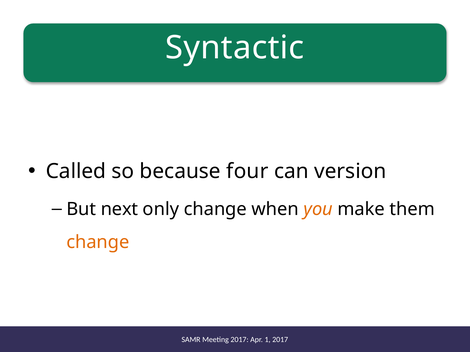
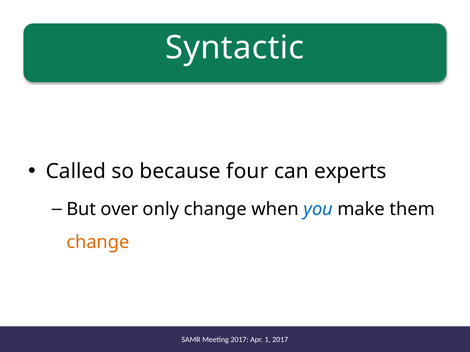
version: version -> experts (350, 172)
next: next -> over (119, 209)
you colour: orange -> blue (318, 209)
